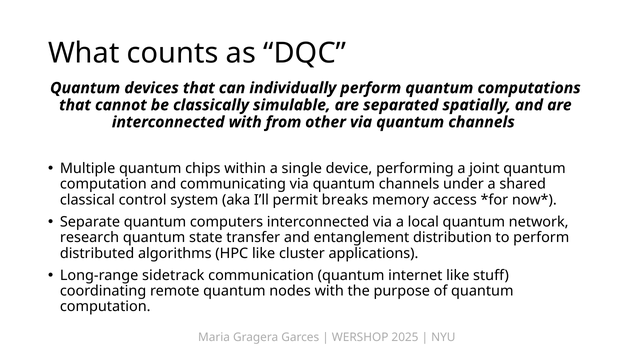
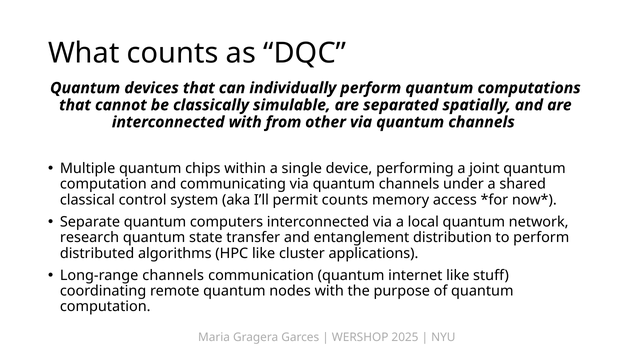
permit breaks: breaks -> counts (345, 200)
Long-range sidetrack: sidetrack -> channels (173, 275)
